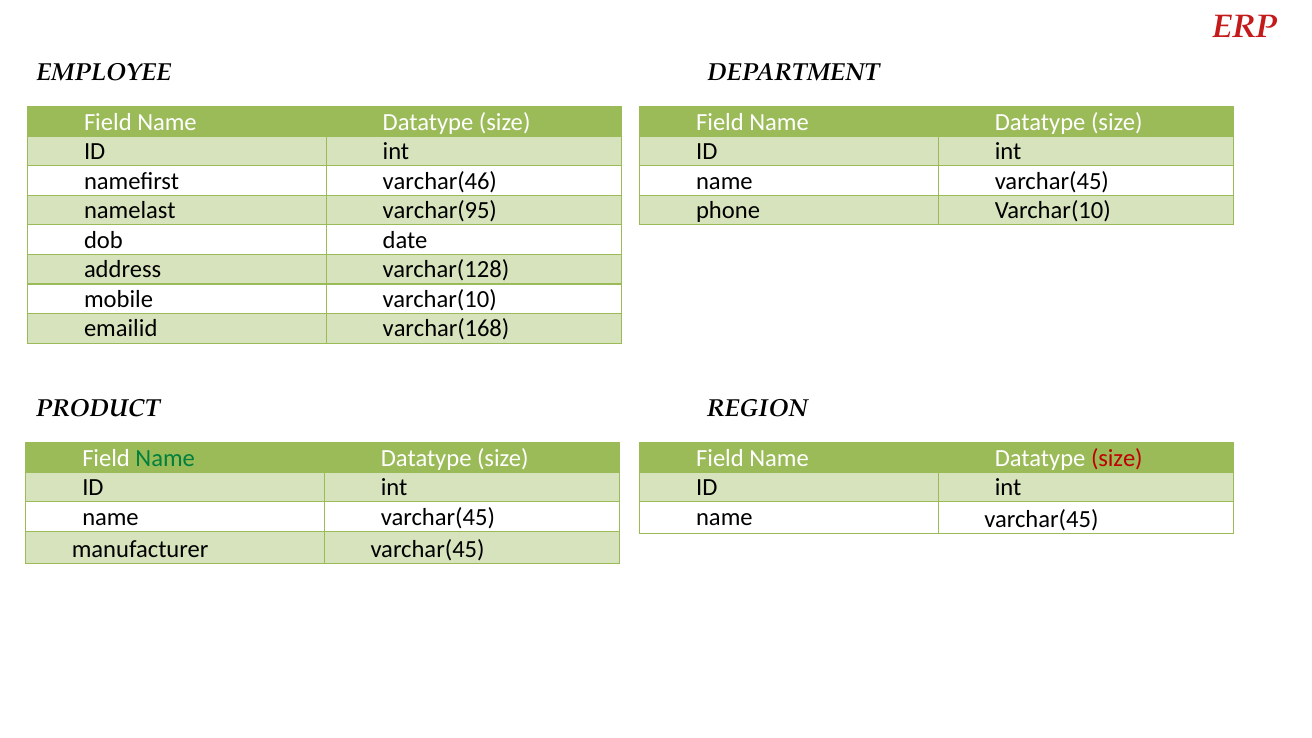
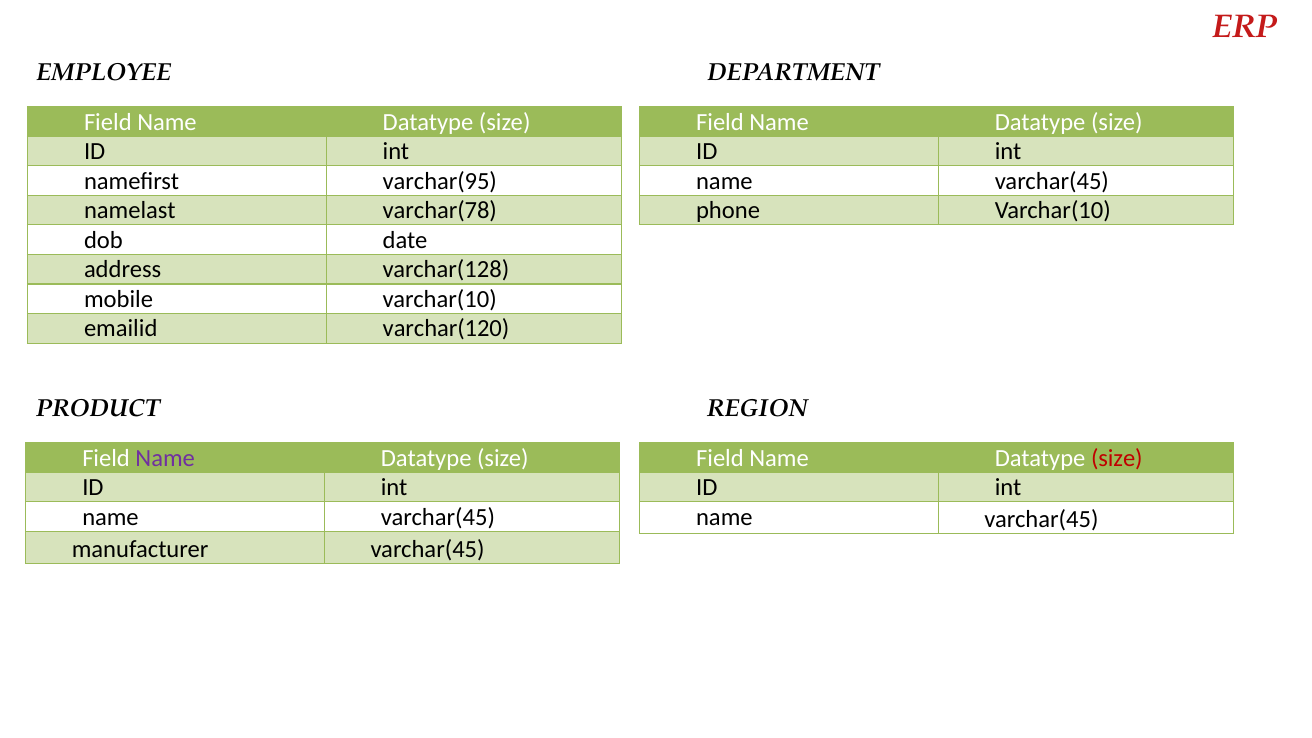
varchar(46: varchar(46 -> varchar(95 (440, 181)
varchar(95: varchar(95 -> varchar(78 (440, 211)
varchar(168: varchar(168 -> varchar(120 (446, 329)
Name colour: green -> purple (165, 458)
